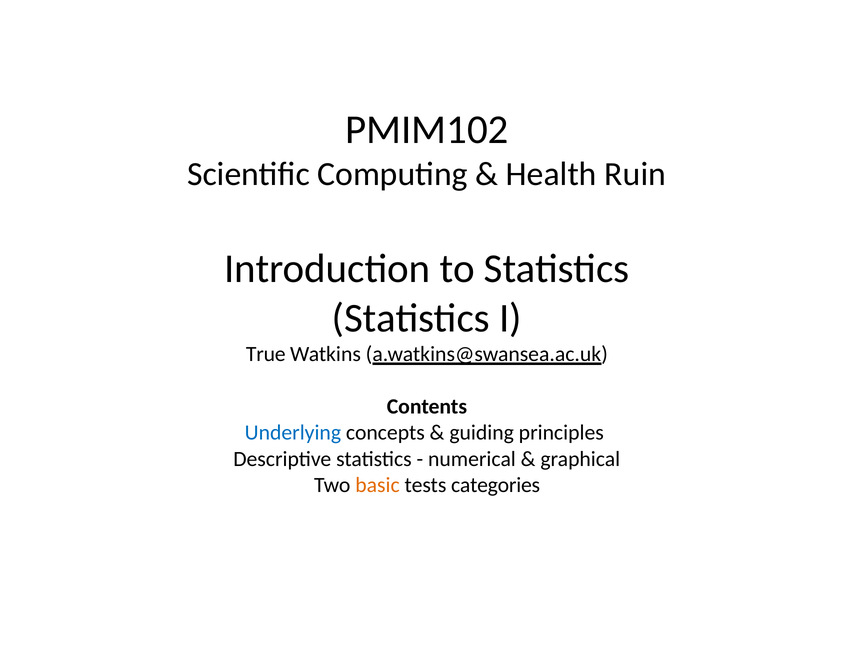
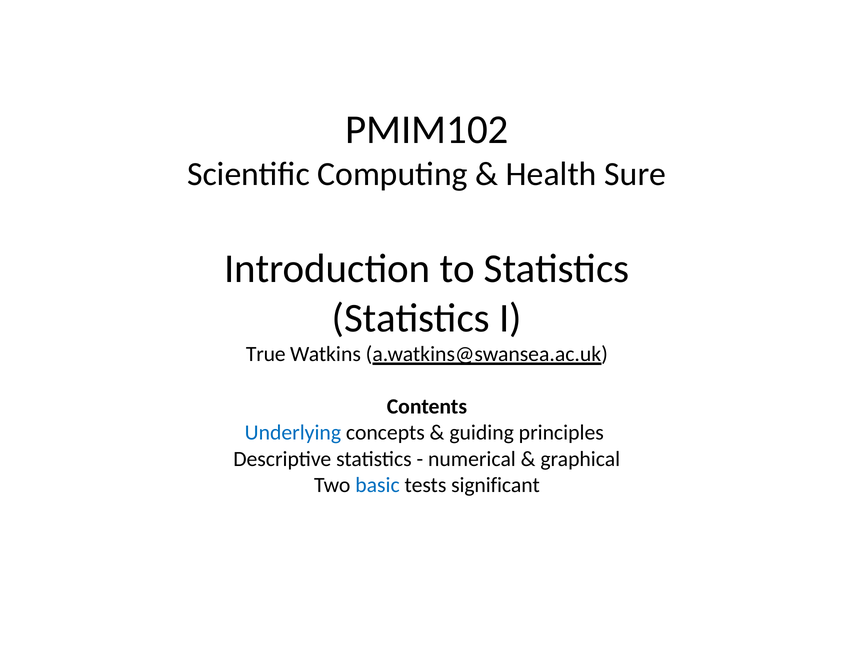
Ruin: Ruin -> Sure (635, 174)
basic colour: orange -> blue (378, 485)
categories: categories -> significant (495, 485)
